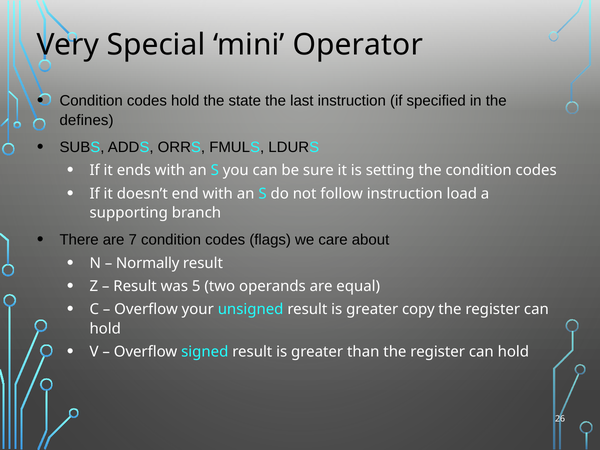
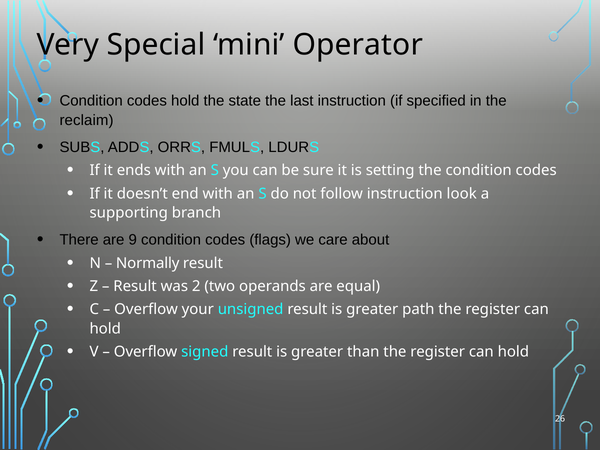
defines: defines -> reclaim (87, 120)
load: load -> look (462, 194)
7: 7 -> 9 (133, 240)
5: 5 -> 2 (196, 286)
copy: copy -> path (418, 309)
